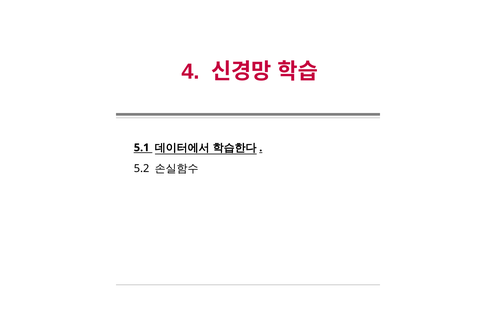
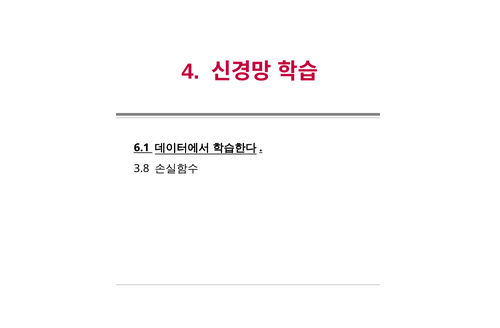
5.1: 5.1 -> 6.1 (142, 148)
5.2: 5.2 -> 3.8 (142, 169)
